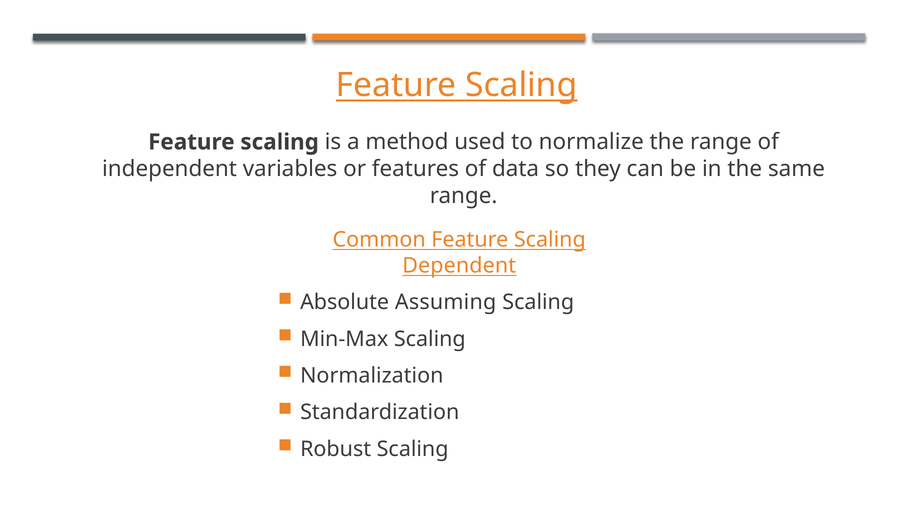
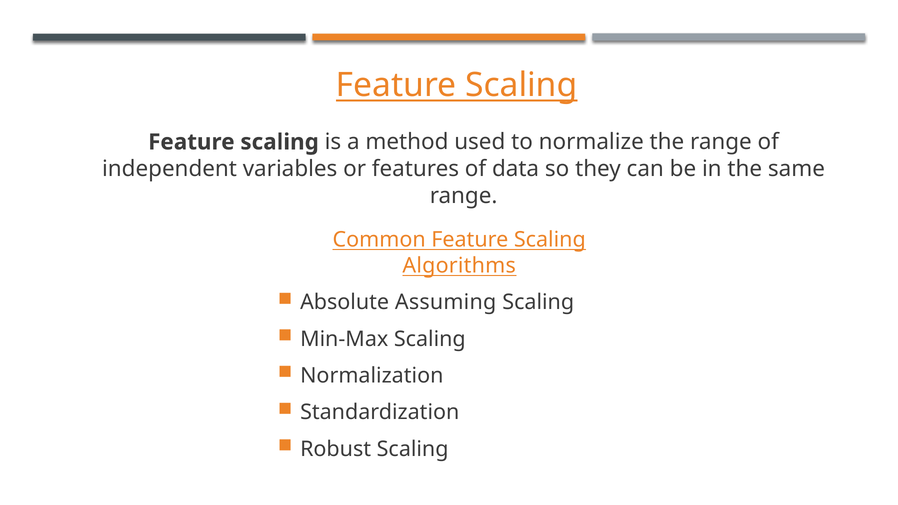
Dependent: Dependent -> Algorithms (459, 266)
